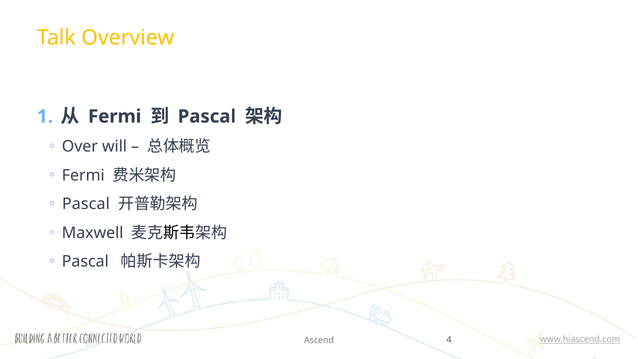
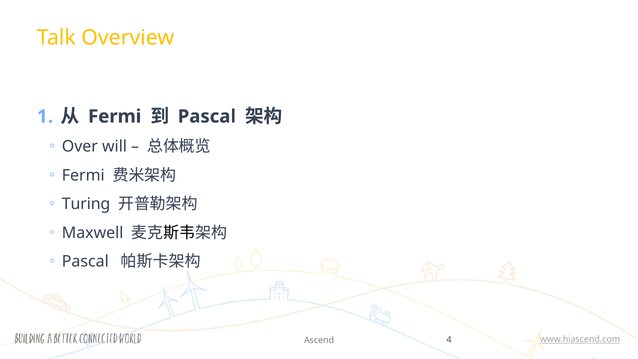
Pascal: Pascal -> Turing (86, 204)
